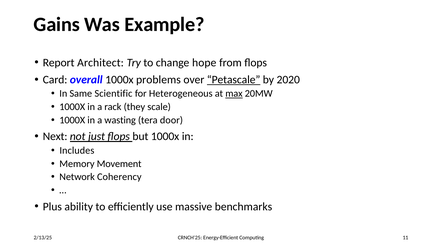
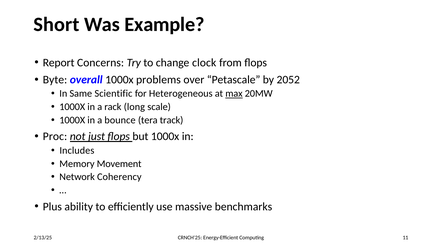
Gains: Gains -> Short (57, 25)
Architect: Architect -> Concerns (101, 63)
hope: hope -> clock (204, 63)
Card: Card -> Byte (55, 80)
Petascale underline: present -> none (234, 80)
2020: 2020 -> 2052 (288, 80)
they: they -> long (134, 107)
wasting: wasting -> bounce (120, 120)
door: door -> track (172, 120)
Next: Next -> Proc (55, 136)
